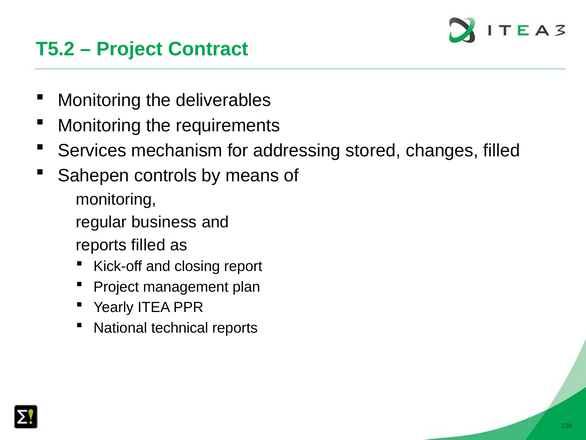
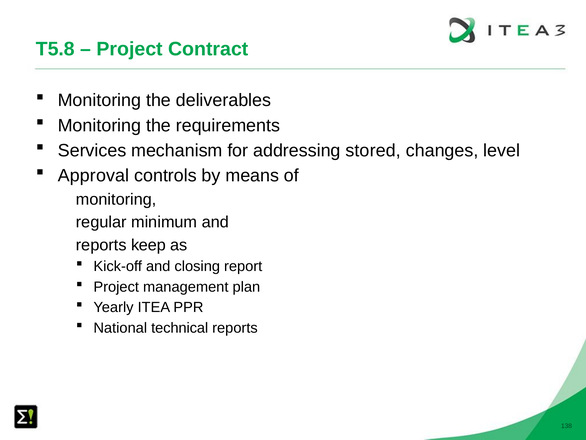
T5.2: T5.2 -> T5.8 (55, 49)
changes filled: filled -> level (502, 150)
Sahepen: Sahepen -> Approval (93, 175)
business: business -> minimum (164, 222)
reports filled: filled -> keep (148, 245)
